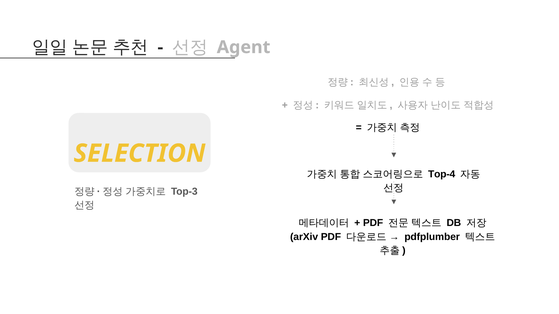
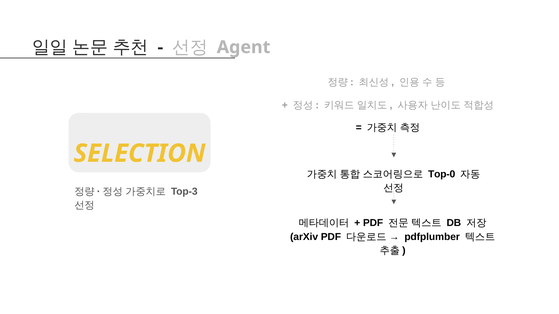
Top-4: Top-4 -> Top-0 (442, 174)
